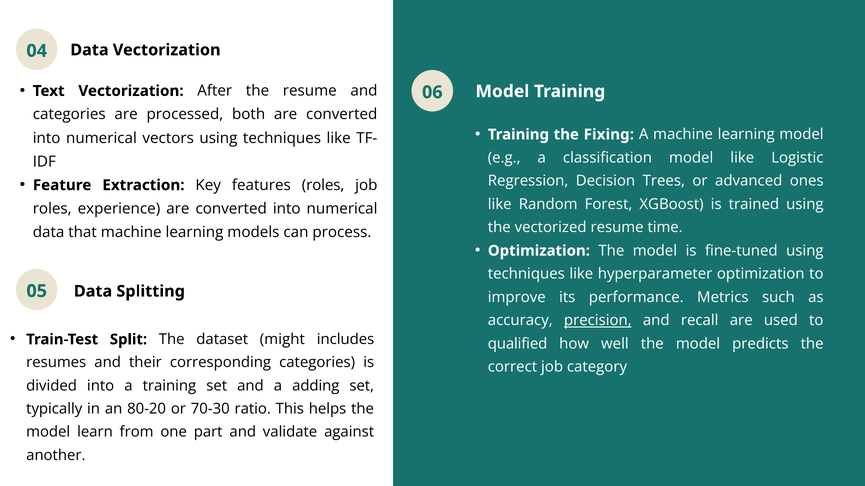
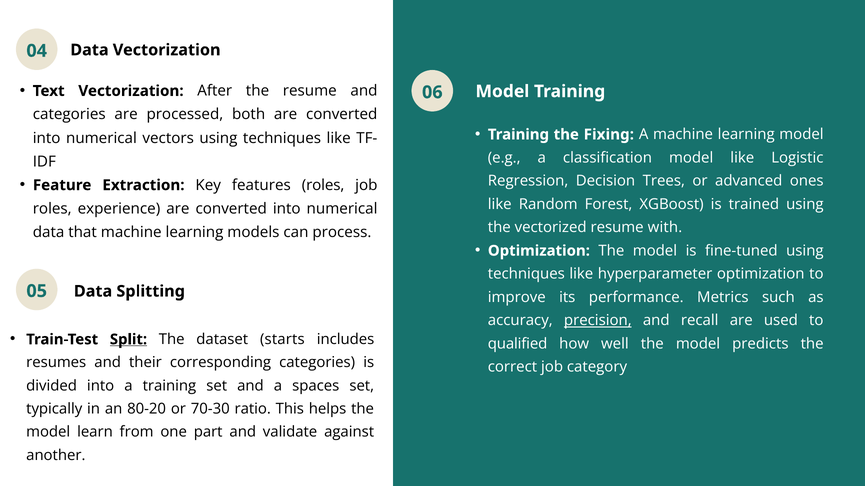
time: time -> with (665, 228)
Split underline: none -> present (128, 340)
might: might -> starts (282, 340)
adding: adding -> spaces (316, 386)
